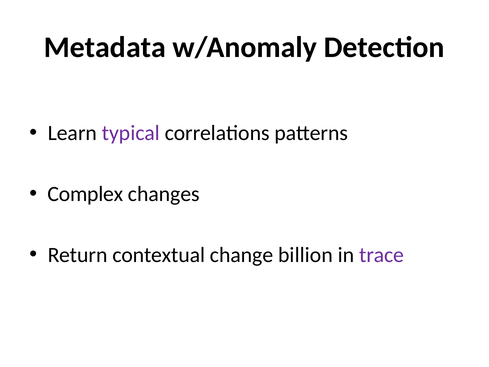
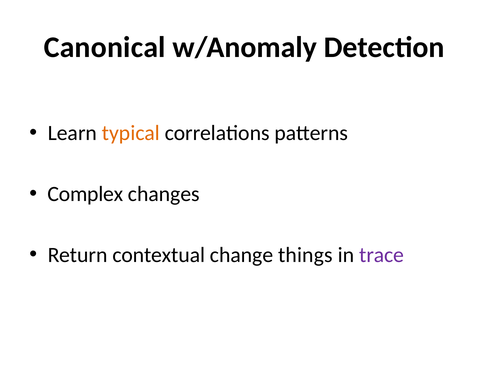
Metadata: Metadata -> Canonical (105, 47)
typical colour: purple -> orange (131, 133)
billion: billion -> things (305, 255)
